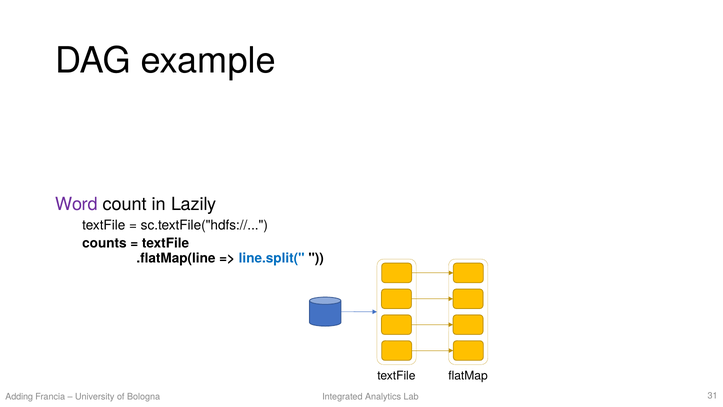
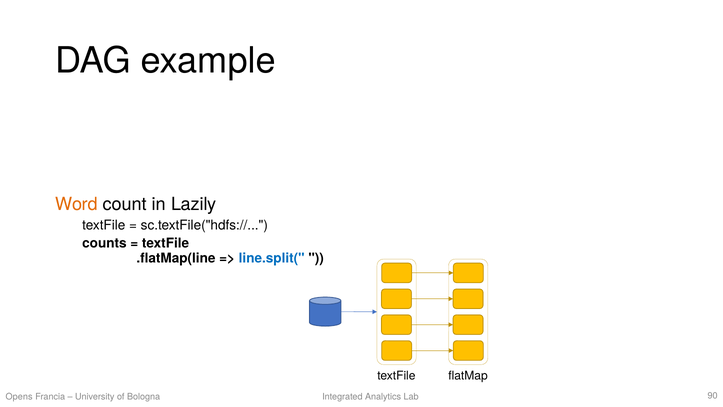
Word colour: purple -> orange (76, 204)
Adding: Adding -> Opens (19, 396)
31: 31 -> 90 (713, 395)
